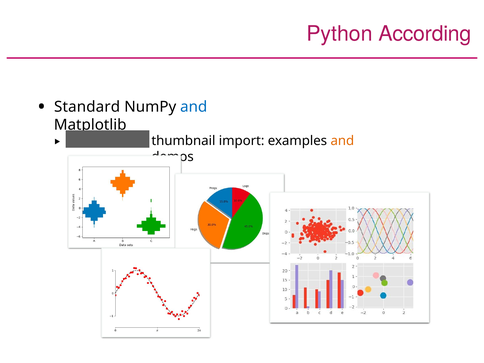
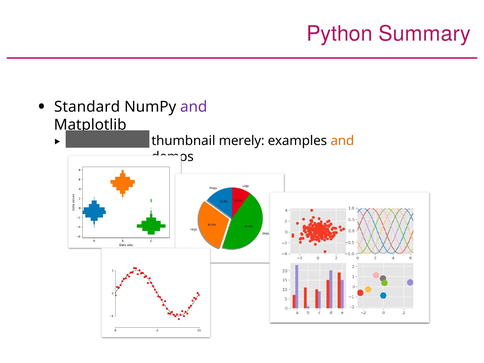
According: According -> Summary (425, 34)
and colour: blue -> purple (194, 107)
import: import -> merely (242, 141)
